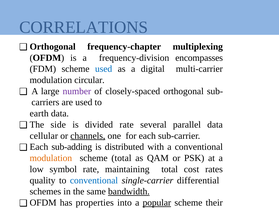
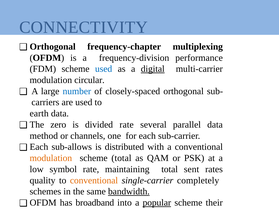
CORRELATIONS: CORRELATIONS -> CONNECTIVITY (83, 27)
encompasses: encompasses -> performance (199, 58)
digital underline: none -> present (153, 69)
number colour: purple -> blue (77, 91)
side: side -> zero (58, 125)
cellular: cellular -> method (44, 136)
channels underline: present -> none (88, 136)
sub-adding: sub-adding -> sub-allows (72, 147)
cost: cost -> sent (192, 169)
conventional colour: blue -> orange (94, 181)
differential: differential -> completely (198, 181)
properties: properties -> broadband (95, 203)
